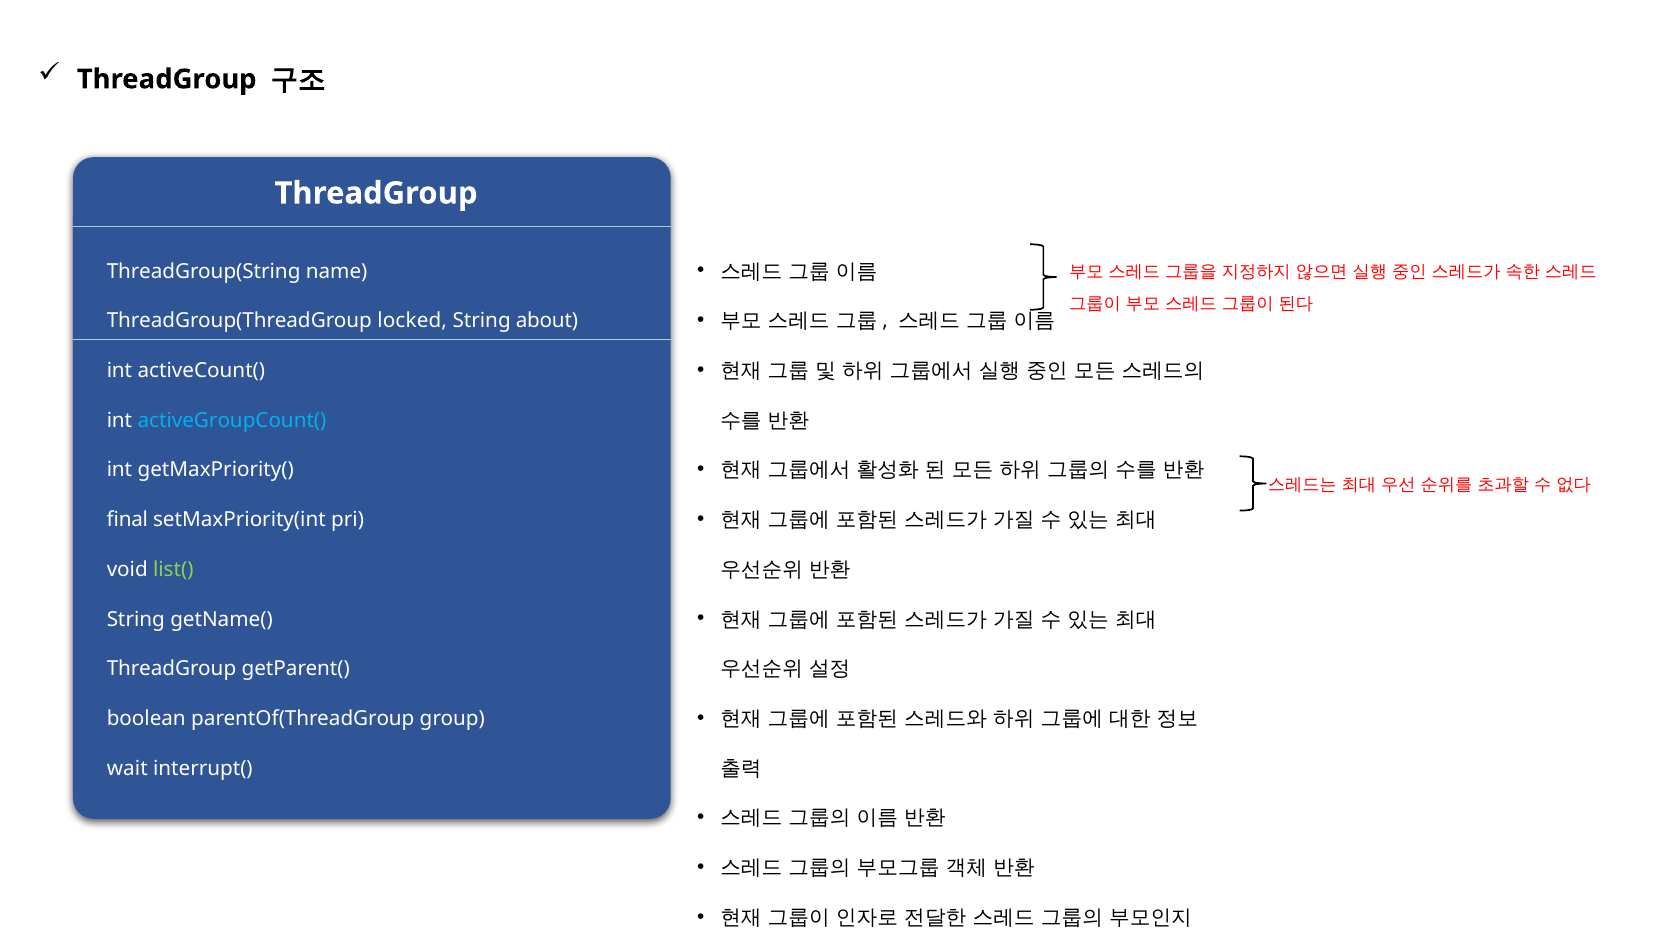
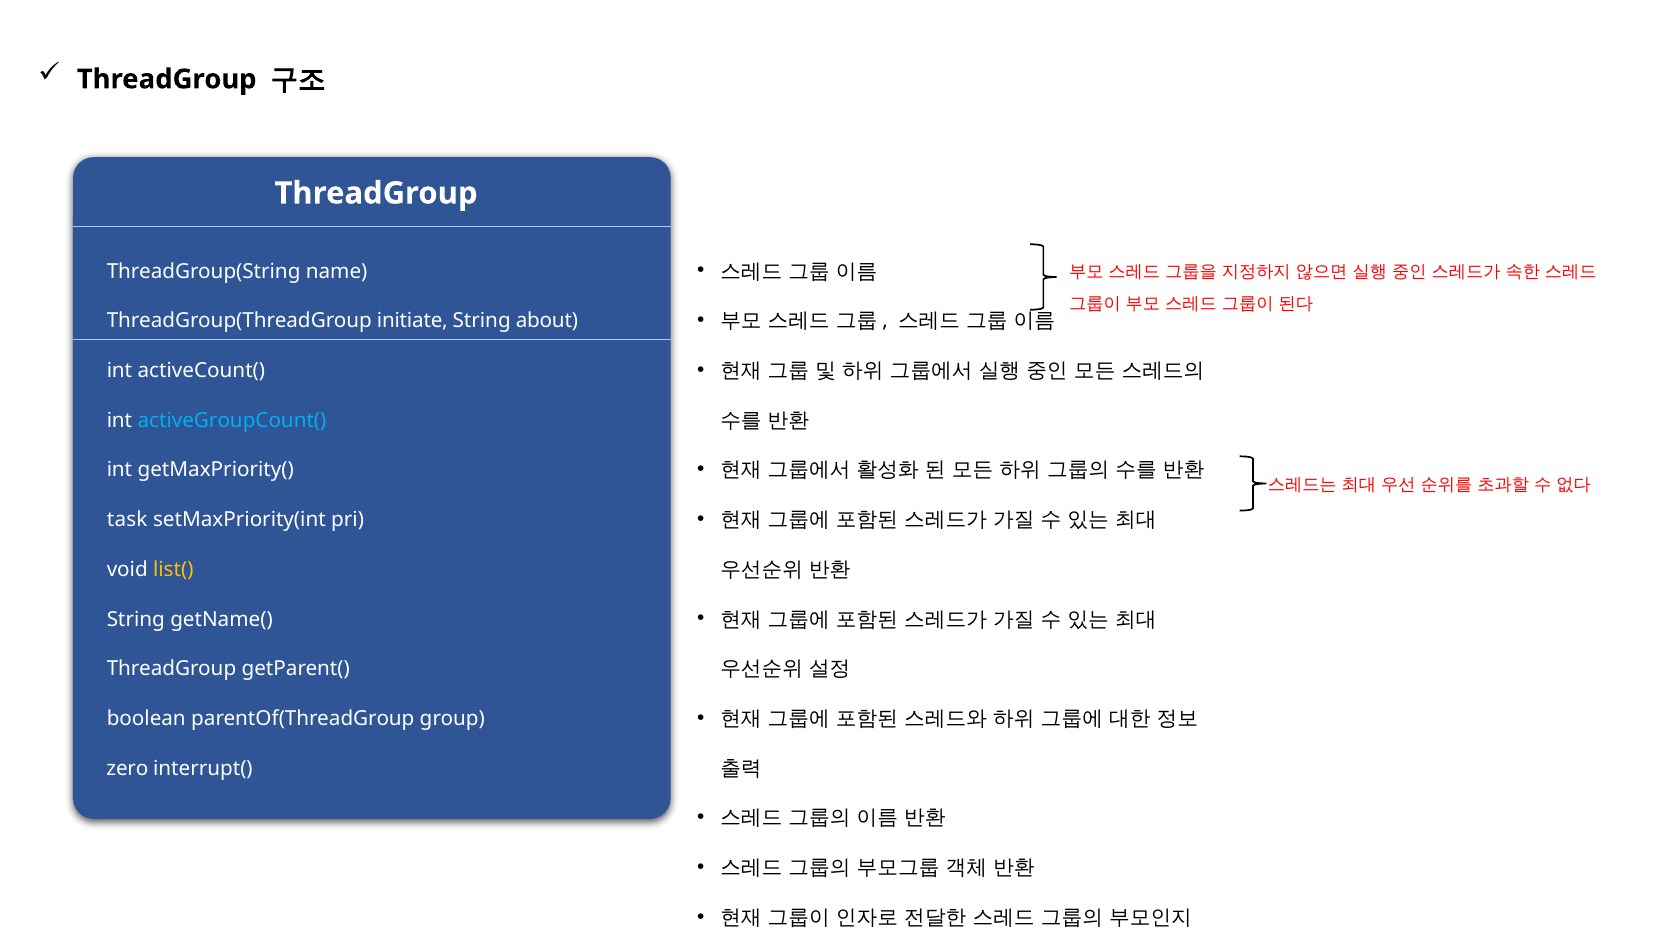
locked: locked -> initiate (412, 321)
final: final -> task (127, 520)
list( colour: light green -> yellow (173, 569)
wait: wait -> zero (127, 768)
